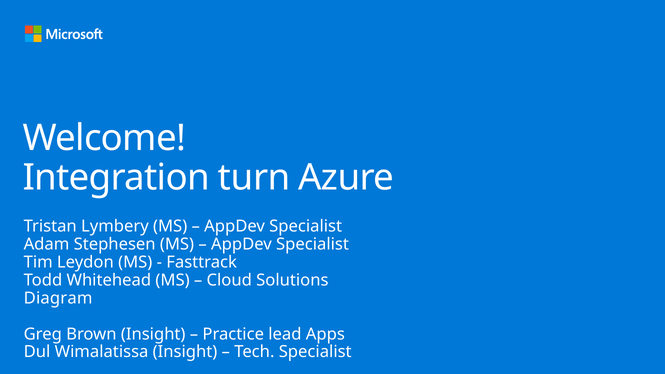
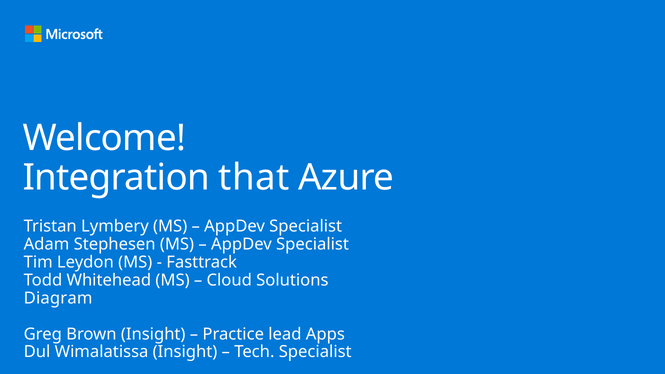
turn: turn -> that (254, 178)
